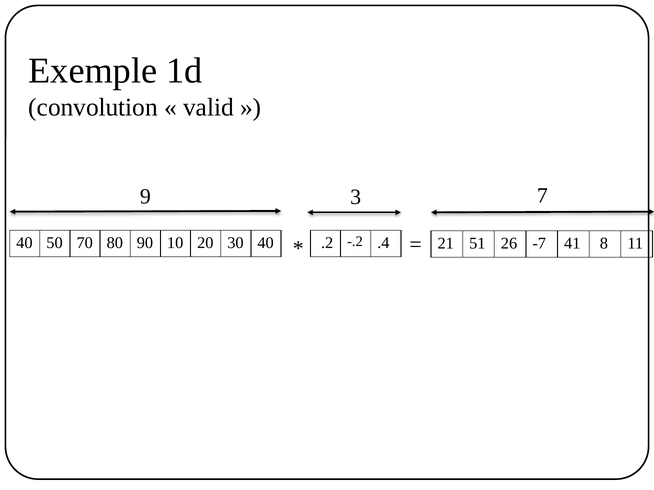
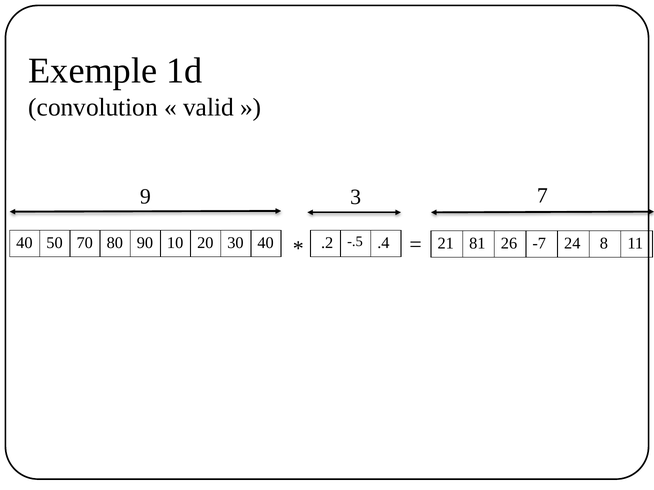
-.2: -.2 -> -.5 (355, 242)
51: 51 -> 81 (477, 243)
41: 41 -> 24 (572, 243)
